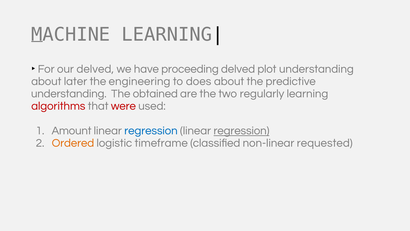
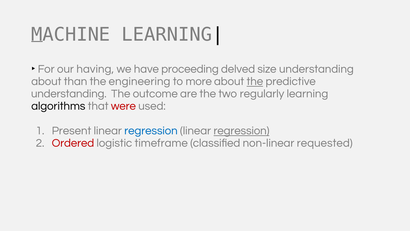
our delved: delved -> having (95, 69)
plot: plot -> size (267, 69)
later: later -> than (76, 81)
does: does -> more (199, 81)
the underline: none -> present (255, 81)
obtained: obtained -> outcome (155, 94)
algorithms colour: red -> black (58, 106)
Amount: Amount -> Present (71, 131)
Ordered colour: orange -> red (73, 143)
